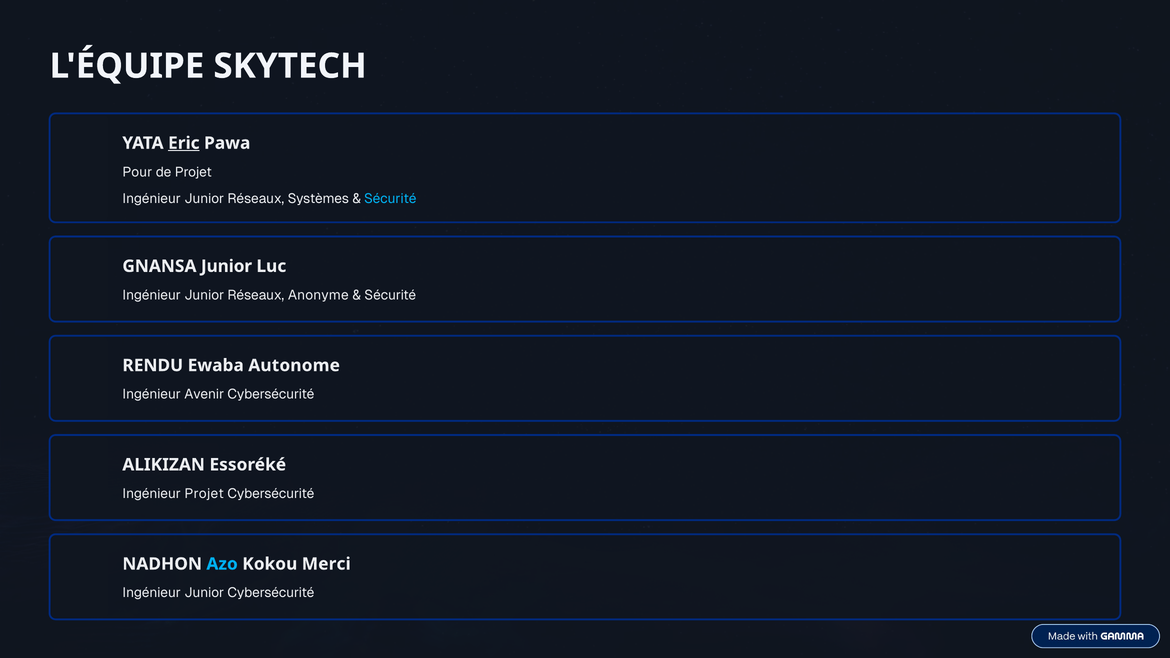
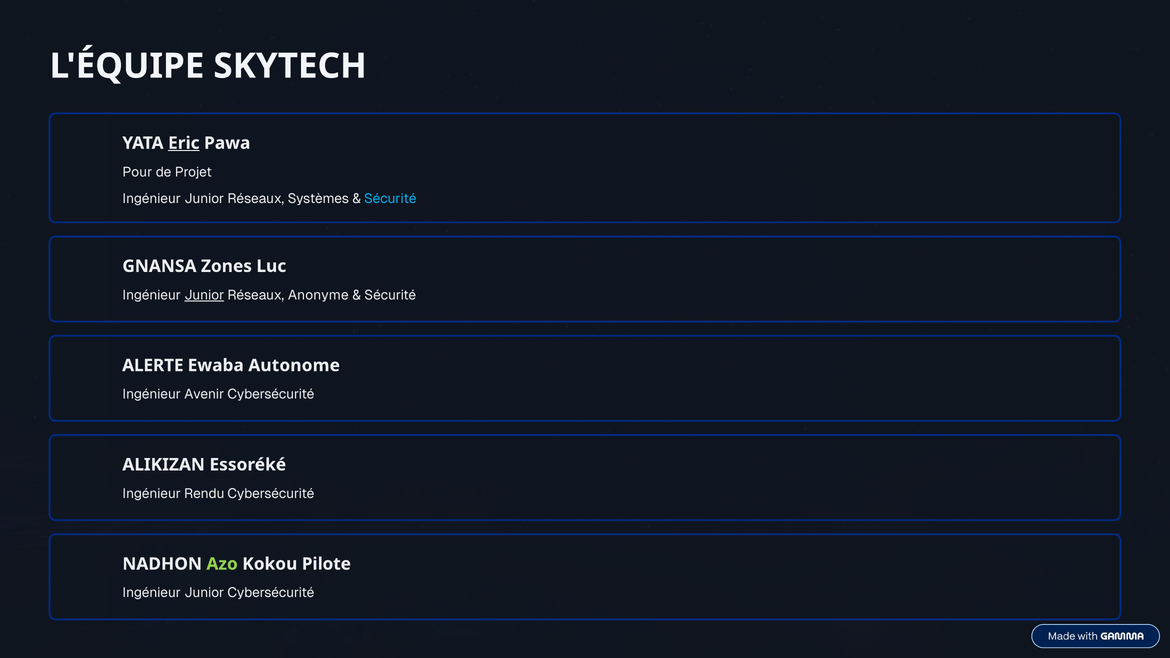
GNANSA Junior: Junior -> Zones (226, 266)
Junior underline: none -> present (204, 295)
RENDU: RENDU -> ALERTE (153, 366)
Ingénieur Projet: Projet -> Rendu (204, 494)
Azo colour: light blue -> light green (222, 564)
Merci: Merci -> Pilote (326, 564)
